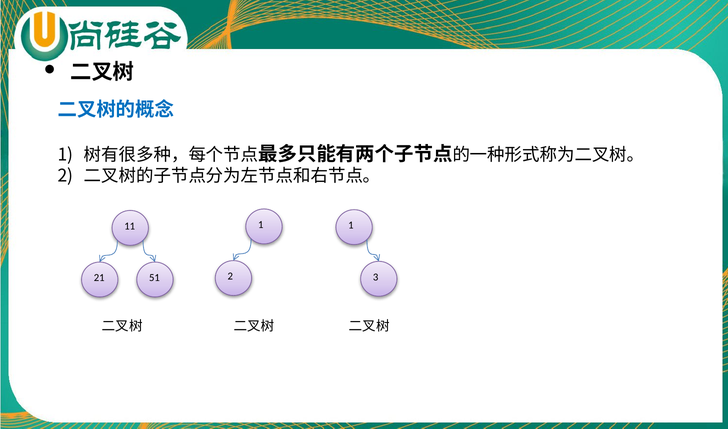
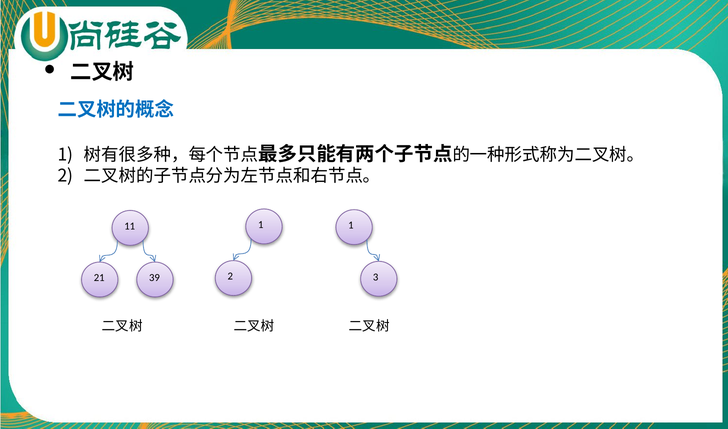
51: 51 -> 39 (154, 277)
